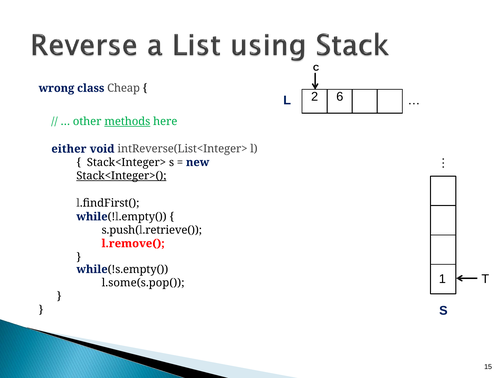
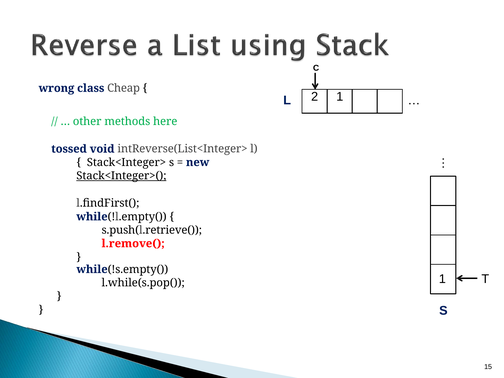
2 6: 6 -> 1 (340, 97)
methods underline: present -> none (127, 121)
either: either -> tossed (69, 149)
l.some(s.pop(: l.some(s.pop( -> l.while(s.pop( (143, 283)
